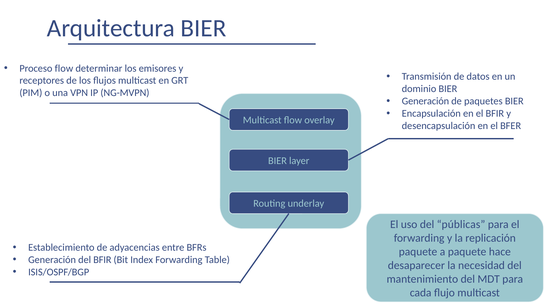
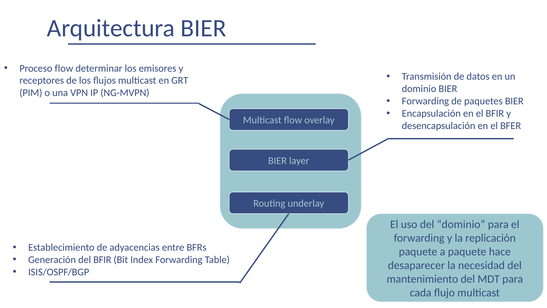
Generación: Generación -> Forwarding (425, 101)
del públicas: públicas -> dominio (461, 224)
